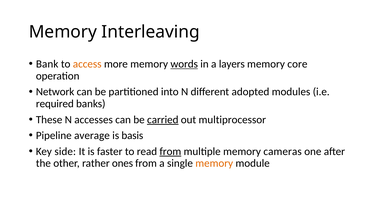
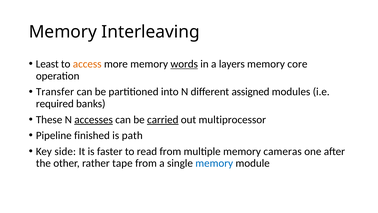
Bank: Bank -> Least (47, 64)
Network: Network -> Transfer (55, 92)
adopted: adopted -> assigned (251, 92)
accesses underline: none -> present (94, 119)
average: average -> finished (92, 135)
basis: basis -> path (132, 135)
from underline: present -> none (170, 151)
ones: ones -> tape (122, 163)
memory colour: orange -> blue (214, 163)
